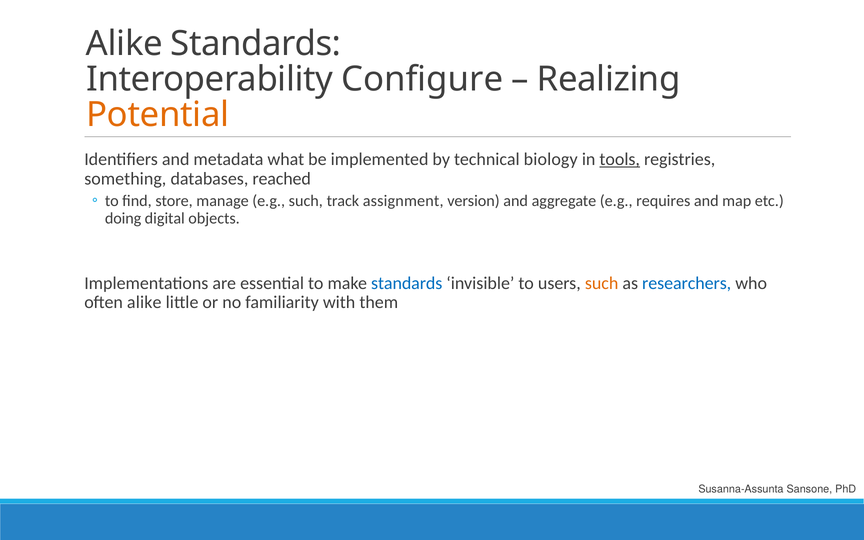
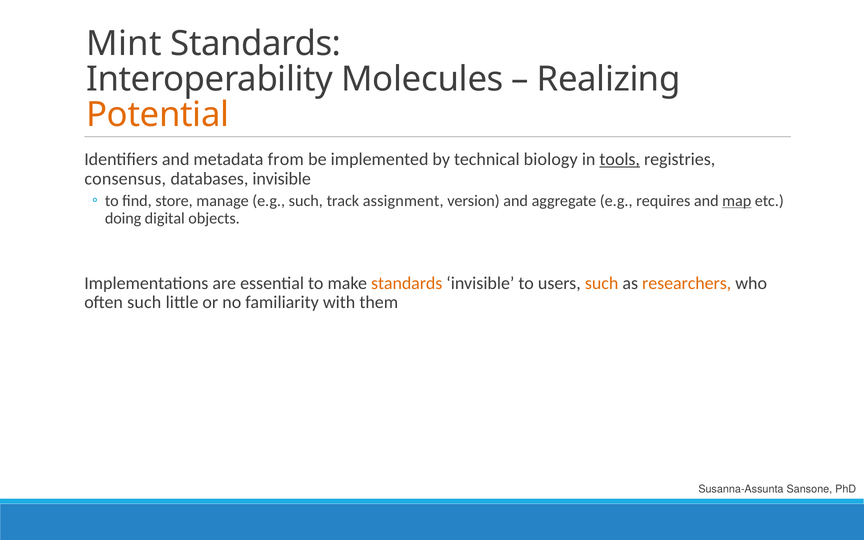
Alike: Alike -> Mint (124, 44)
Configure: Configure -> Molecules (422, 79)
what: what -> from (286, 159)
something: something -> consensus (125, 179)
databases reached: reached -> invisible (282, 179)
map underline: none -> present (737, 201)
standards colour: blue -> orange (407, 283)
researchers colour: blue -> orange (687, 283)
often alike: alike -> such (144, 303)
